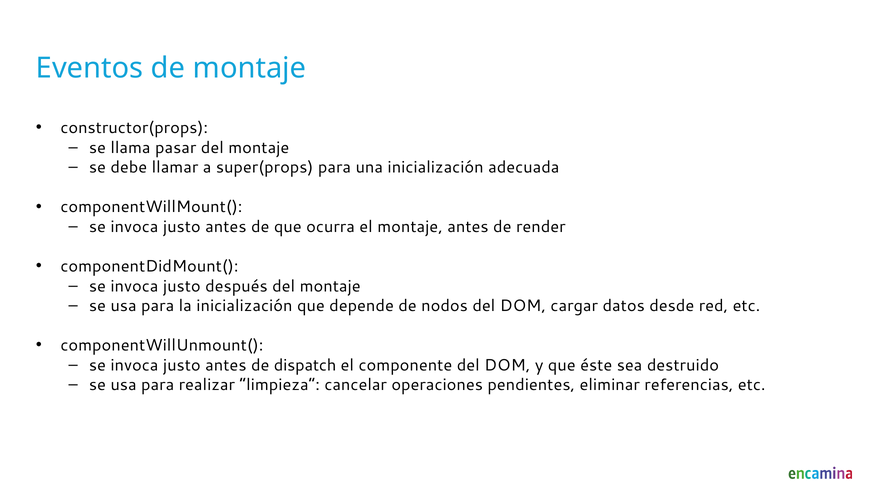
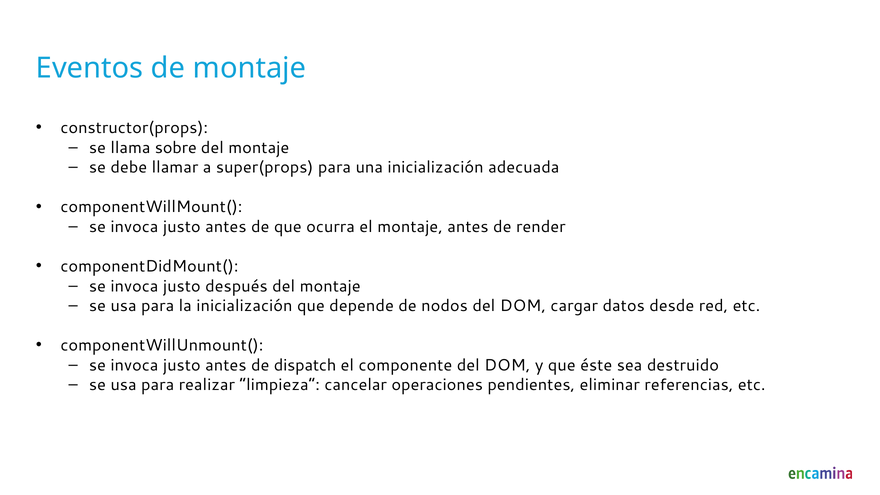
pasar: pasar -> sobre (176, 148)
